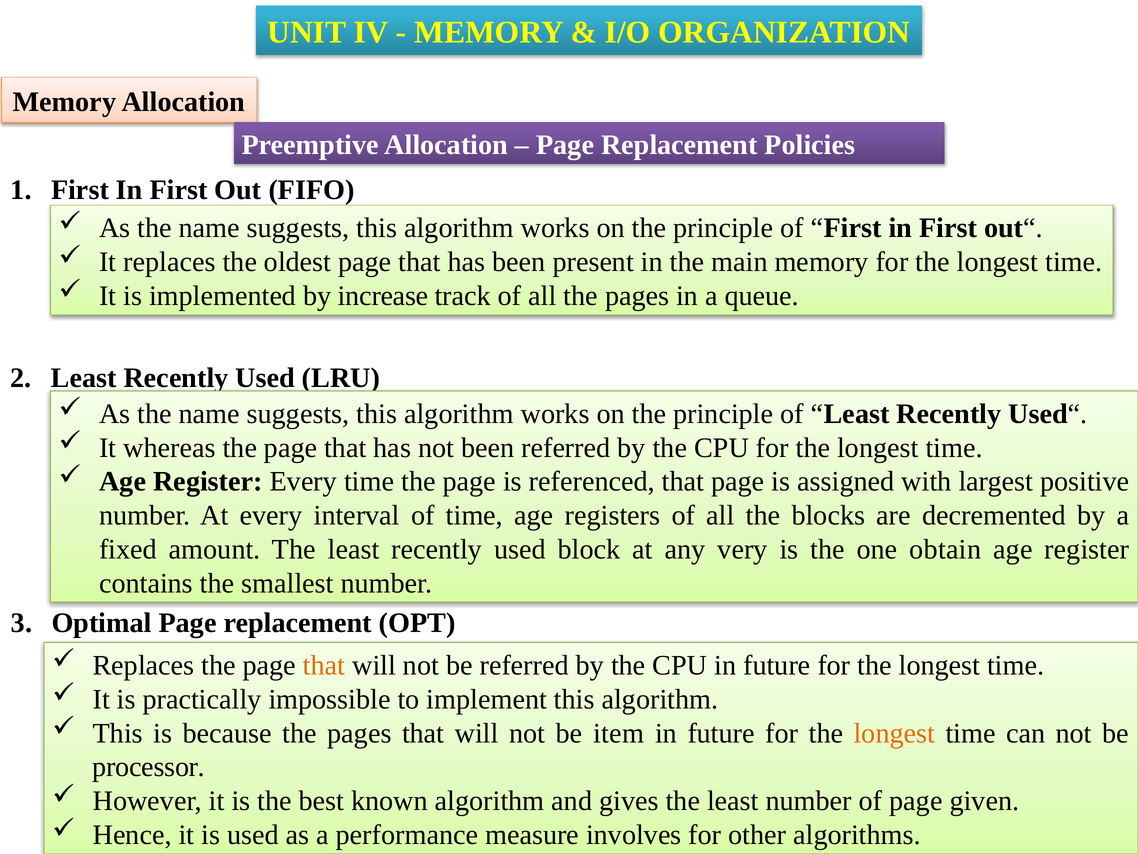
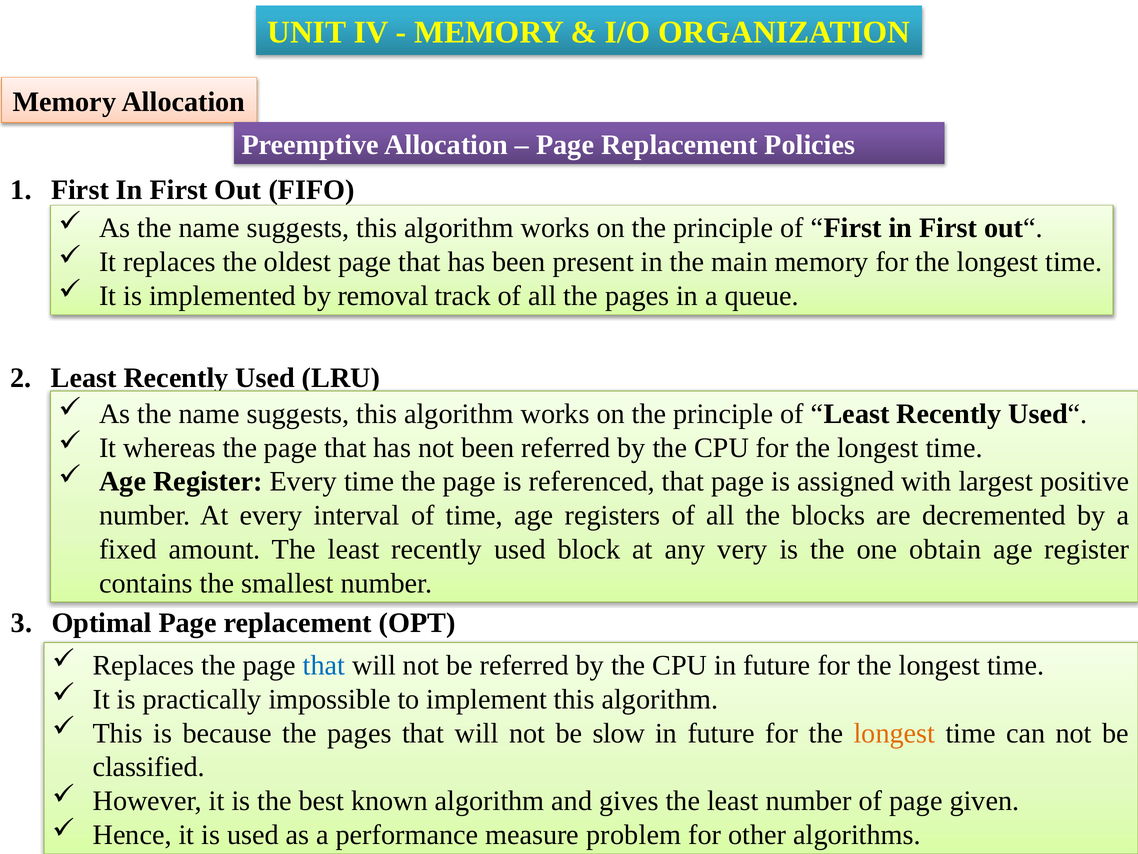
increase: increase -> removal (383, 296)
that colour: orange -> blue (324, 665)
item: item -> slow (619, 733)
processor: processor -> classified (149, 767)
involves: involves -> problem (634, 834)
